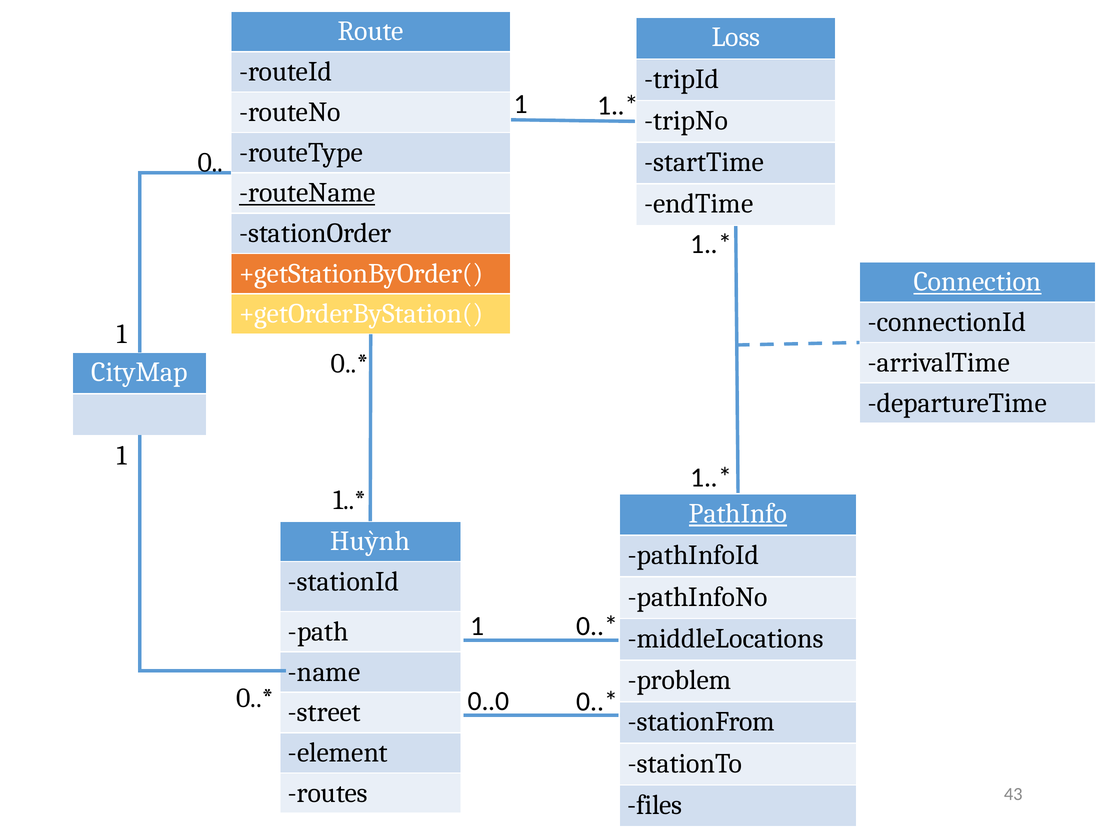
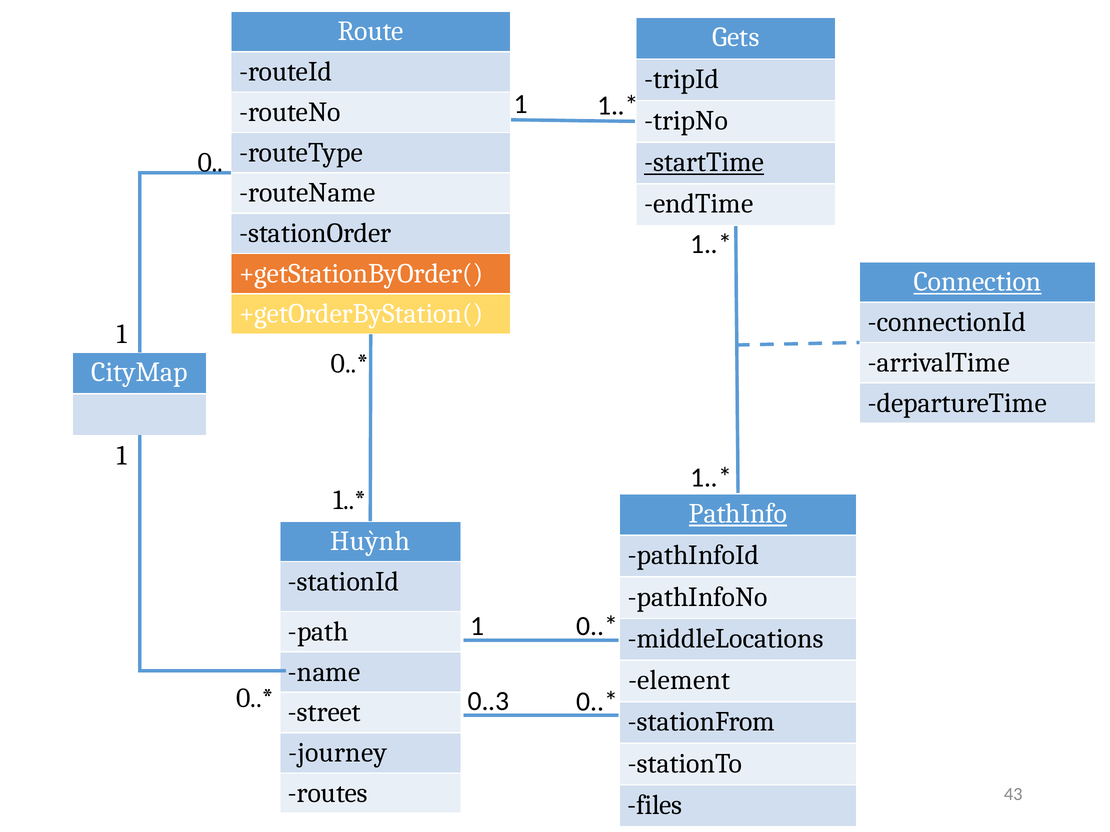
Loss: Loss -> Gets (736, 37)
startTime underline: none -> present (704, 162)
routeName underline: present -> none (307, 193)
problem: problem -> element (679, 681)
0..0: 0..0 -> 0..3 (488, 702)
element: element -> journey (338, 753)
